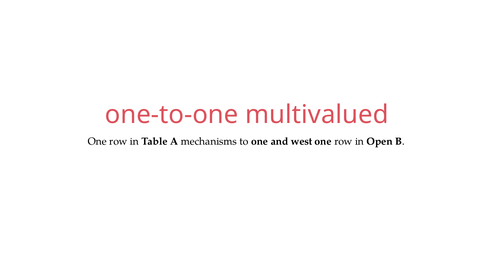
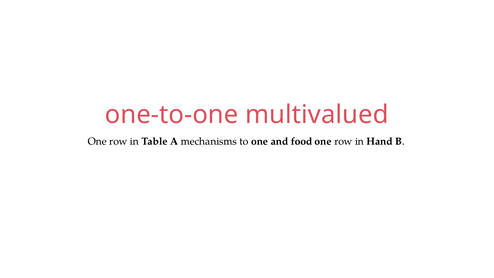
west: west -> food (302, 141)
Open: Open -> Hand (380, 141)
